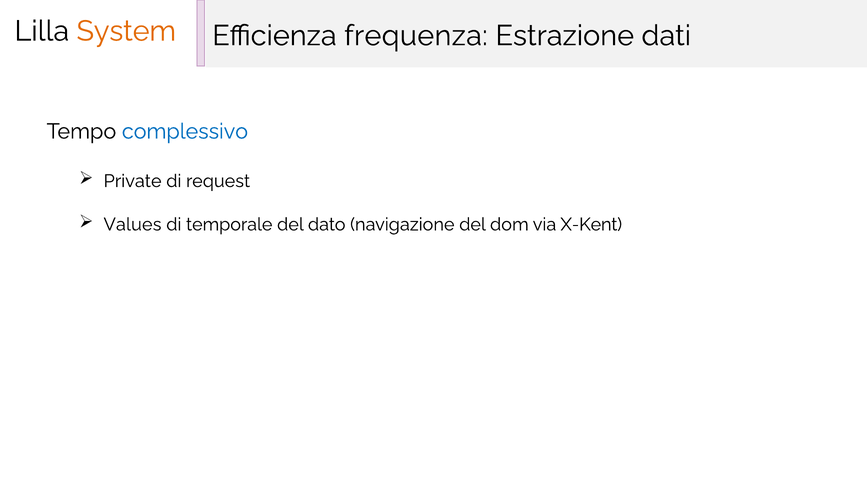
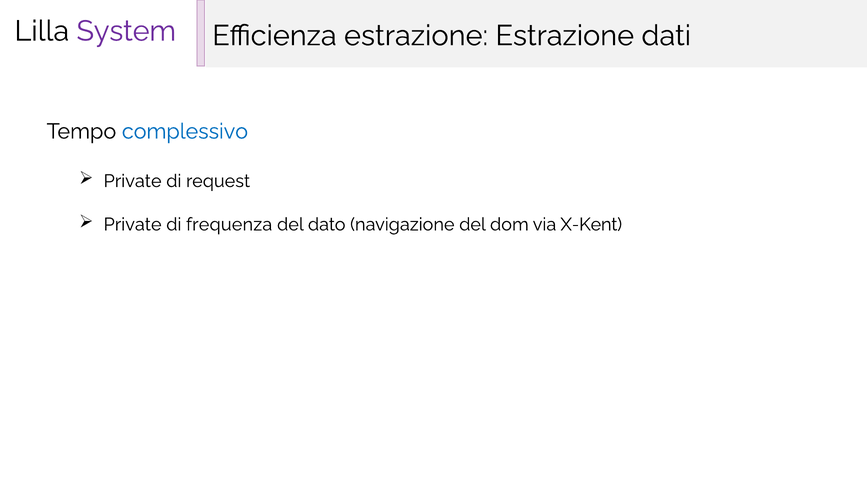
System colour: orange -> purple (126, 31)
Efficienza frequenza: frequenza -> estrazione (416, 36)
Values: Values -> Private (133, 224)
temporale: temporale -> frequenza (229, 224)
